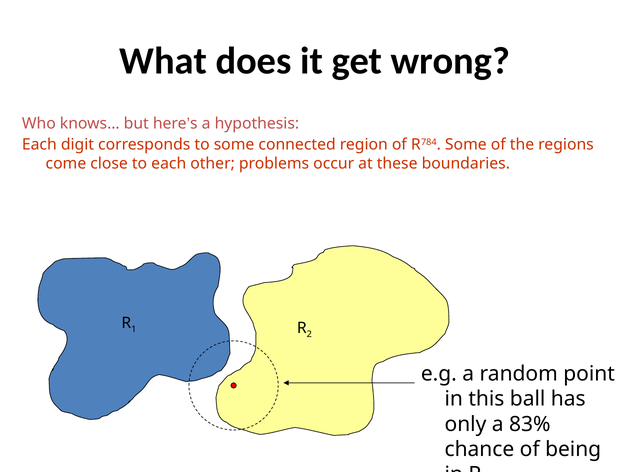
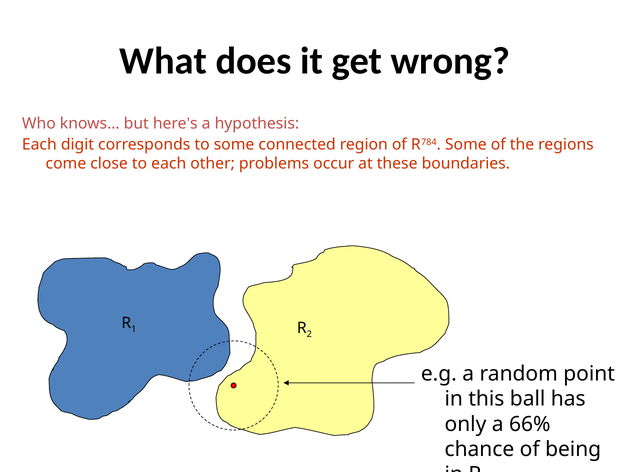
83%: 83% -> 66% (530, 425)
